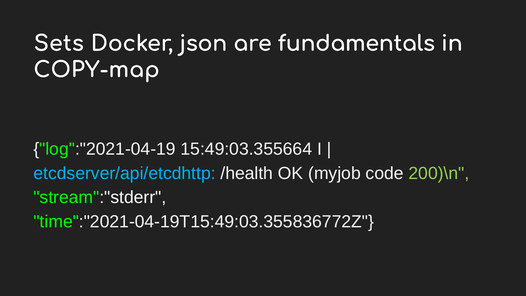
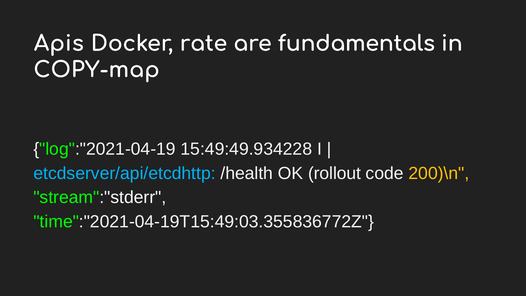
Sets: Sets -> Apis (59, 44)
json: json -> rate (203, 44)
15:49:03.355664: 15:49:03.355664 -> 15:49:49.934228 (246, 149)
myjob: myjob -> rollout (335, 173)
200)\n colour: light green -> yellow (439, 173)
